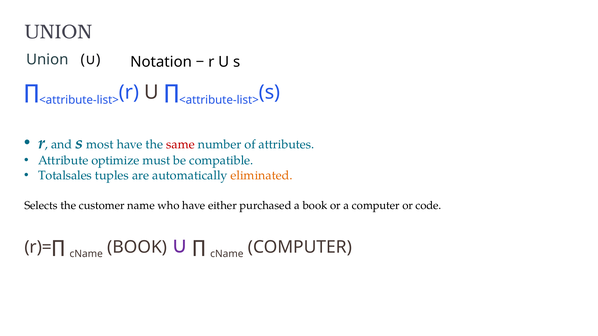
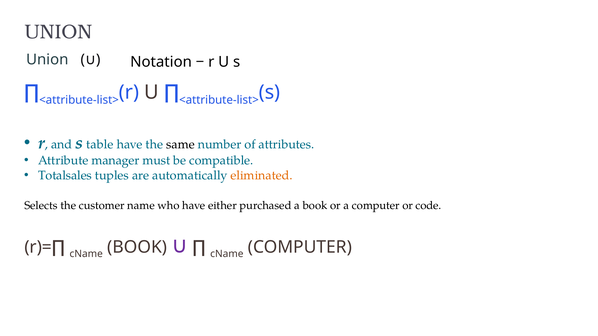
most: most -> table (100, 145)
same colour: red -> black (180, 145)
optimize: optimize -> manager (115, 161)
